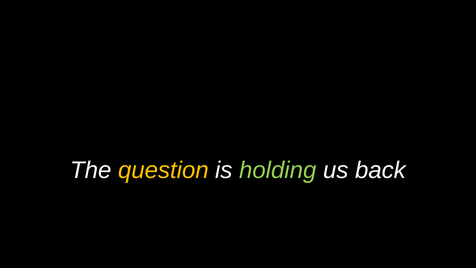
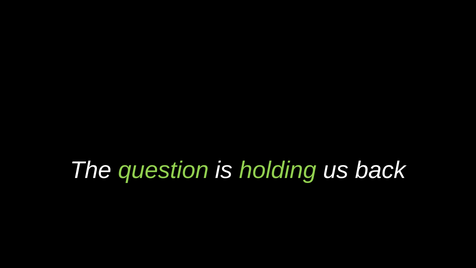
question colour: yellow -> light green (163, 170)
